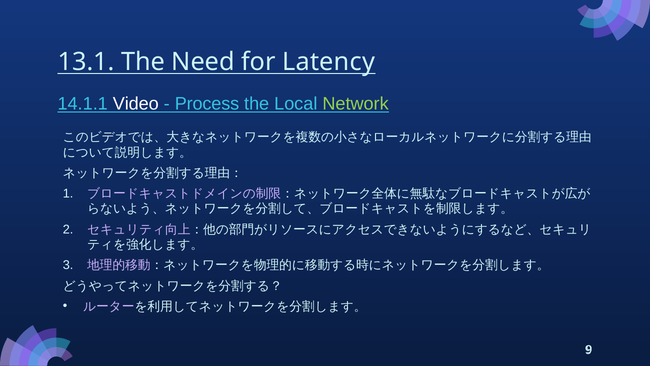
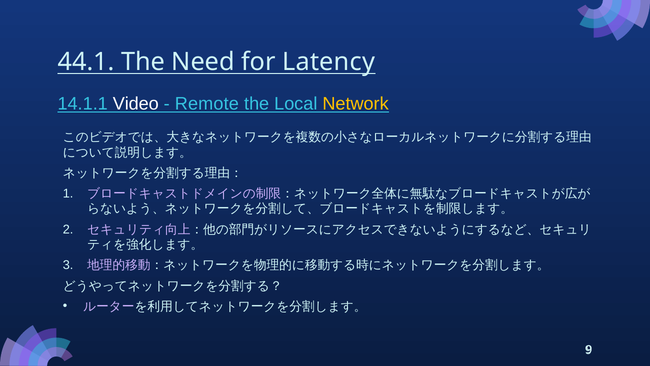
13.1: 13.1 -> 44.1 (86, 62)
Process: Process -> Remote (207, 104)
Network colour: light green -> yellow (356, 104)
